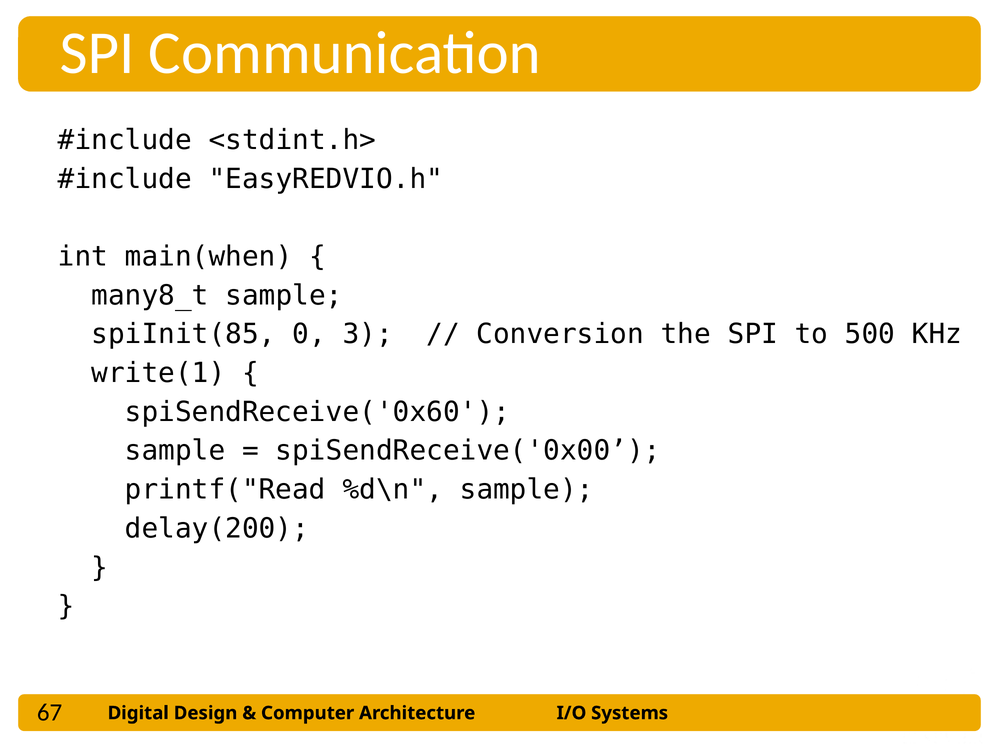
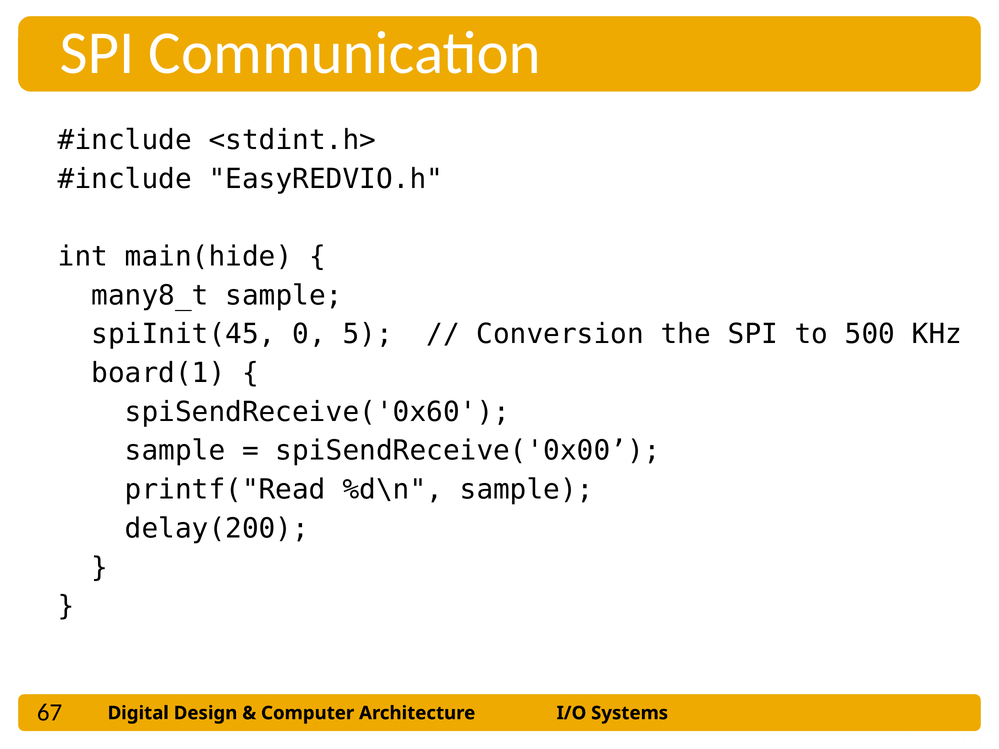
main(when: main(when -> main(hide (209, 257)
spiInit(85: spiInit(85 -> spiInit(45 (183, 334)
3: 3 -> 5 (368, 334)
write(1: write(1 -> board(1 (158, 373)
